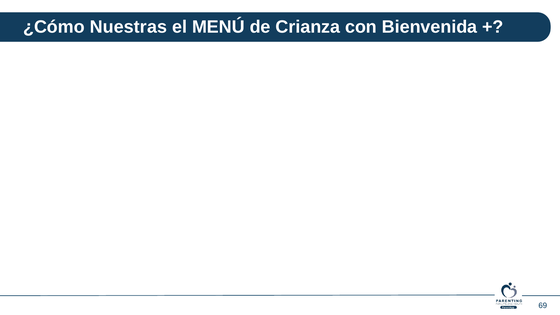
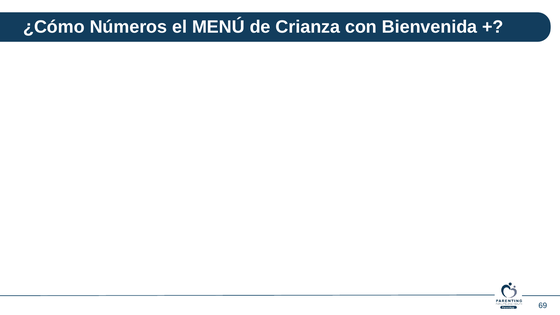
Nuestras: Nuestras -> Números (128, 27)
